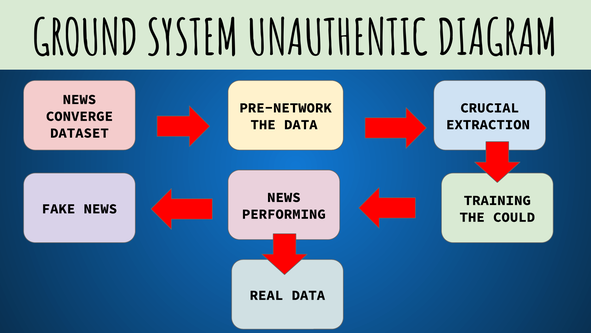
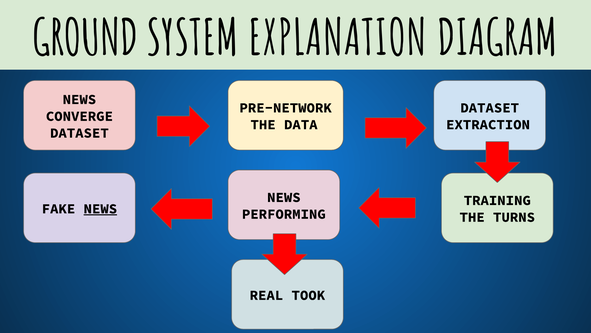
UNAUTHENTIC: UNAUTHENTIC -> EXPLANATION (338, 39)
CRUCIAL: CRUCIAL -> DATASET (490, 108)
NEWS underline: none -> present (100, 208)
COULD: COULD -> TURNS (514, 217)
REAL DATA: DATA -> TOOK (308, 295)
